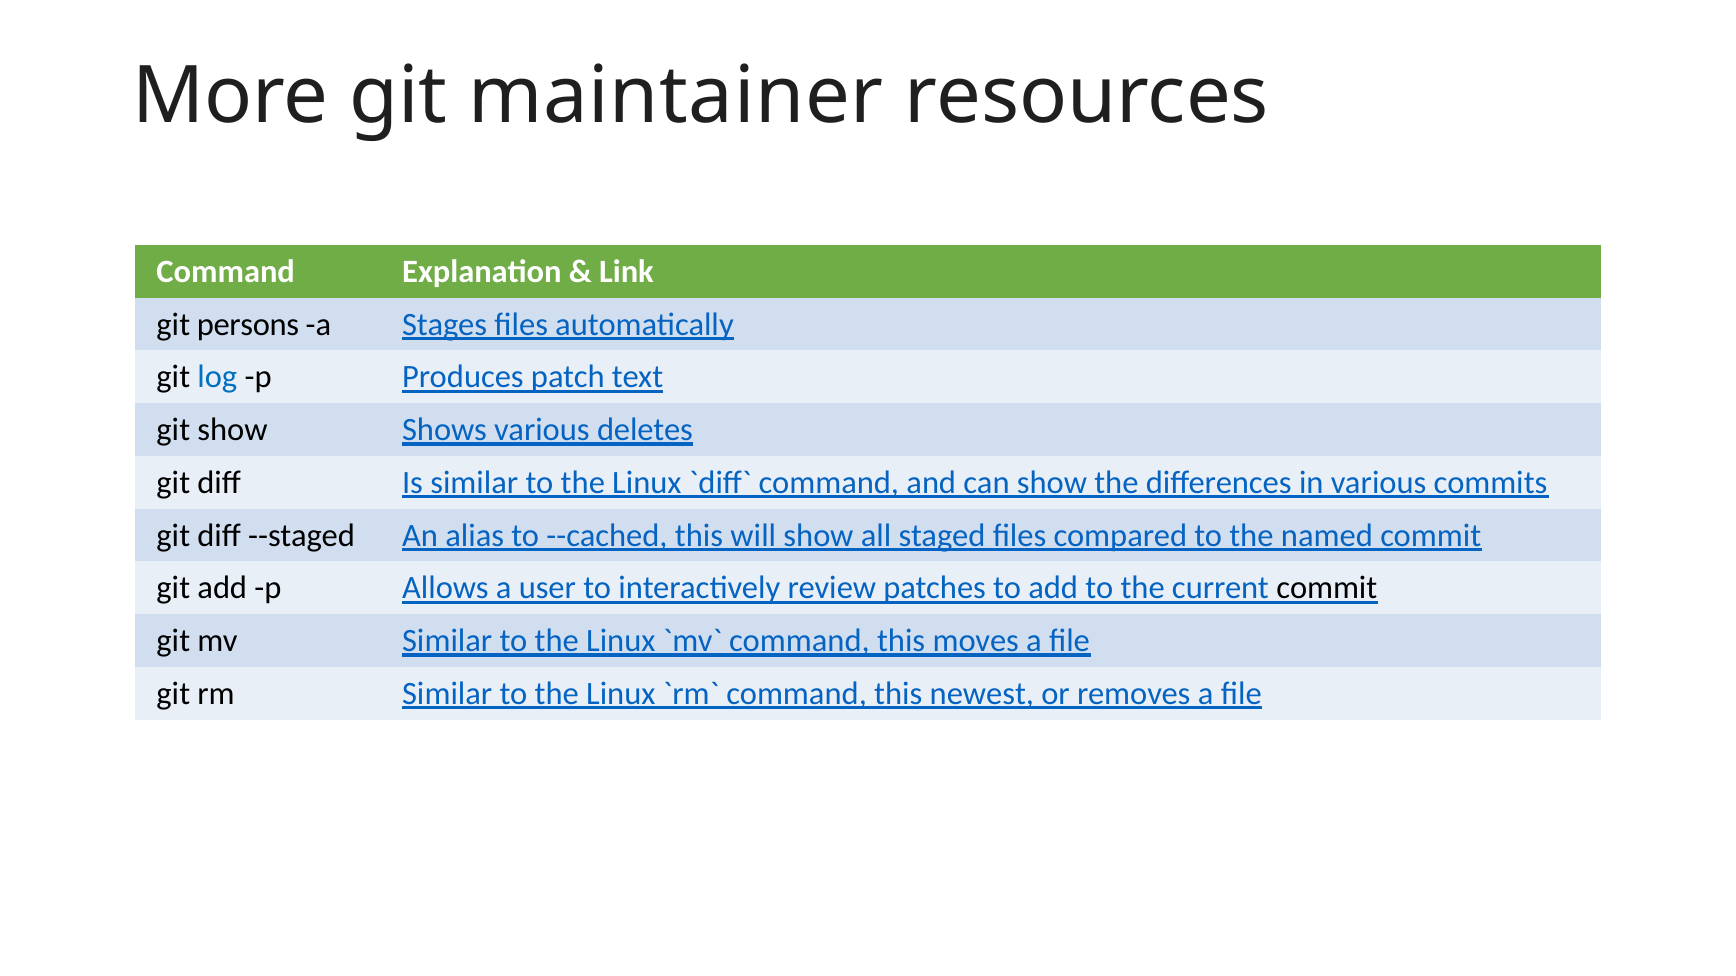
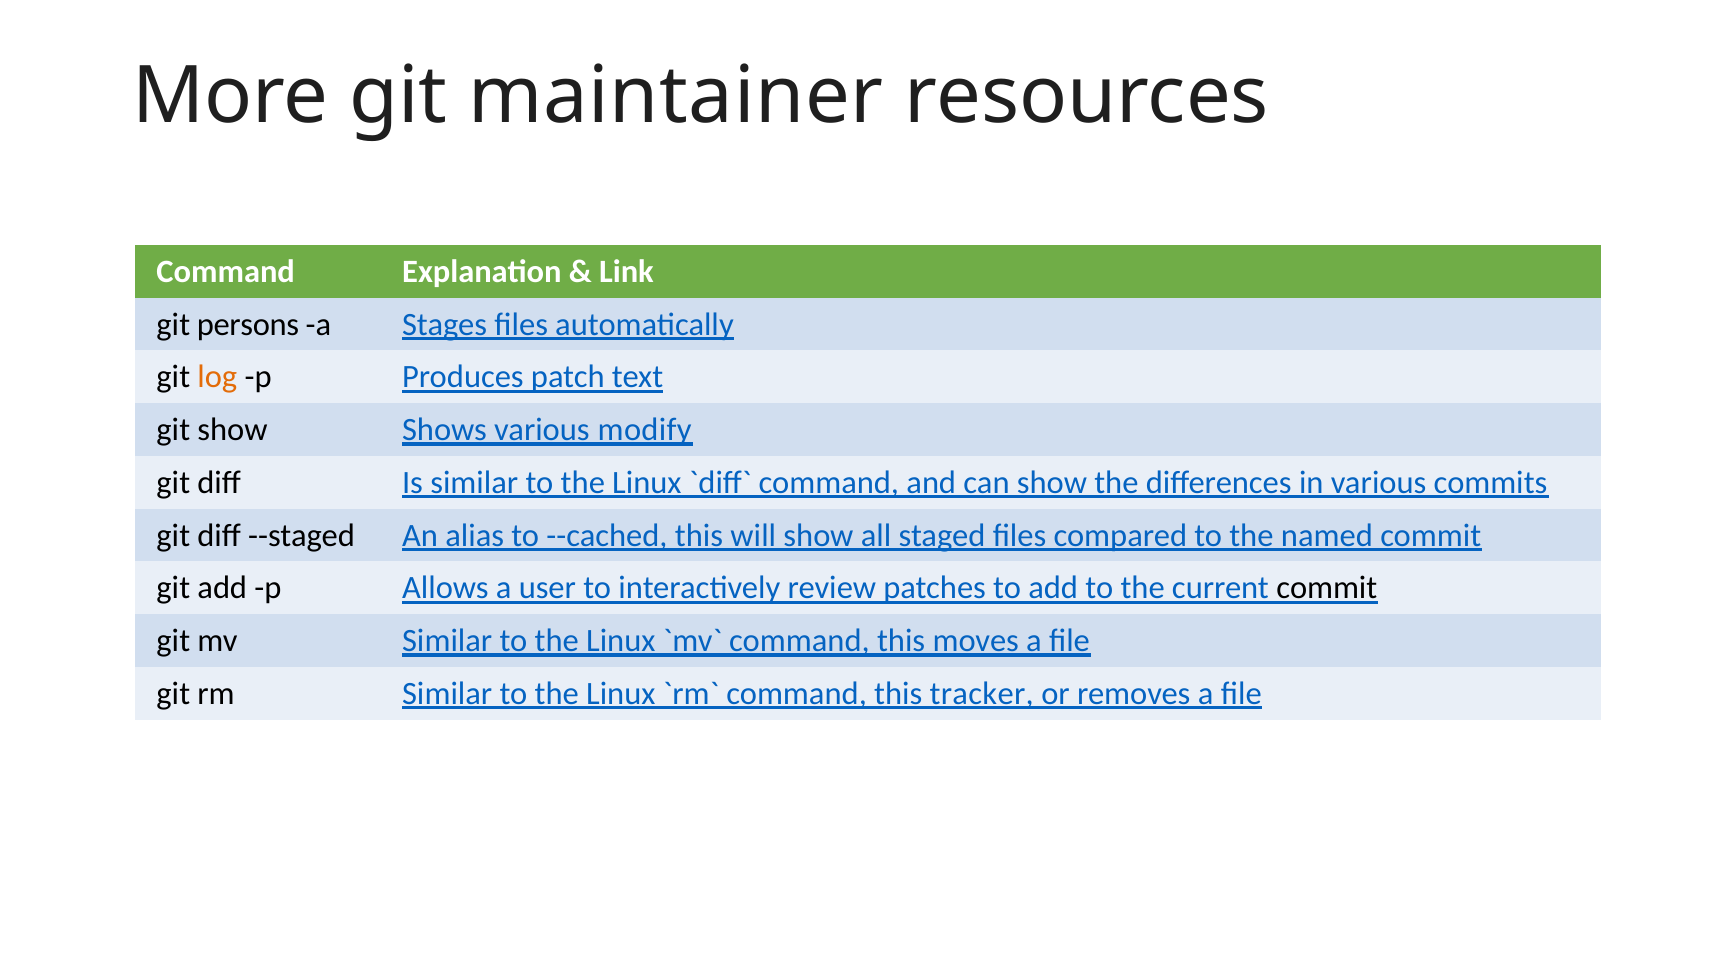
log colour: blue -> orange (217, 377)
deletes: deletes -> modify (645, 430)
newest: newest -> tracker (982, 694)
